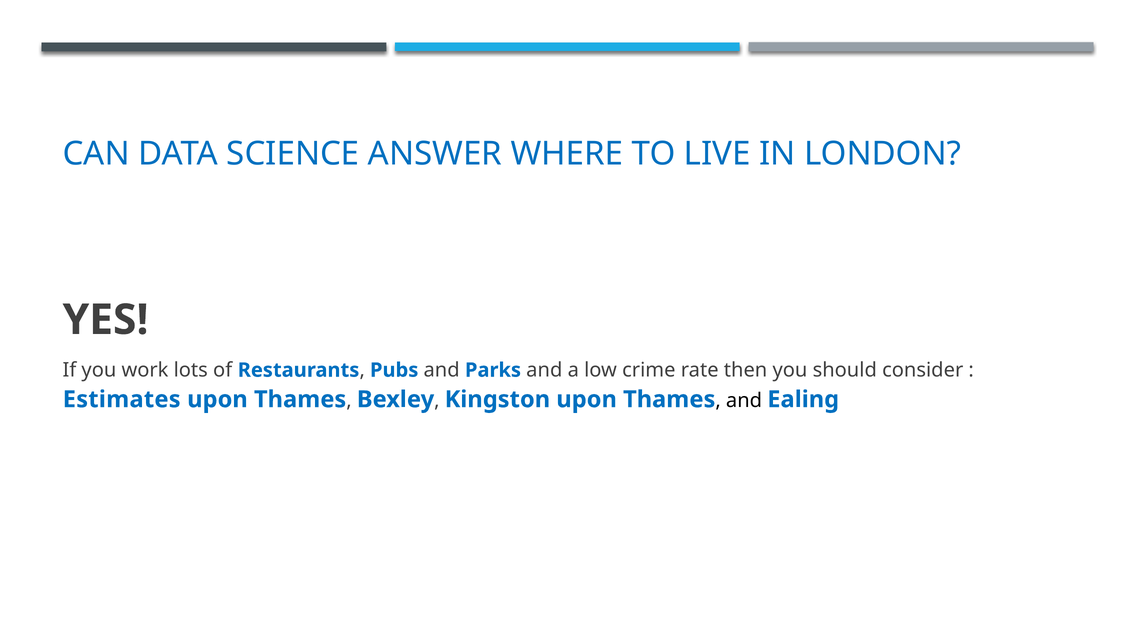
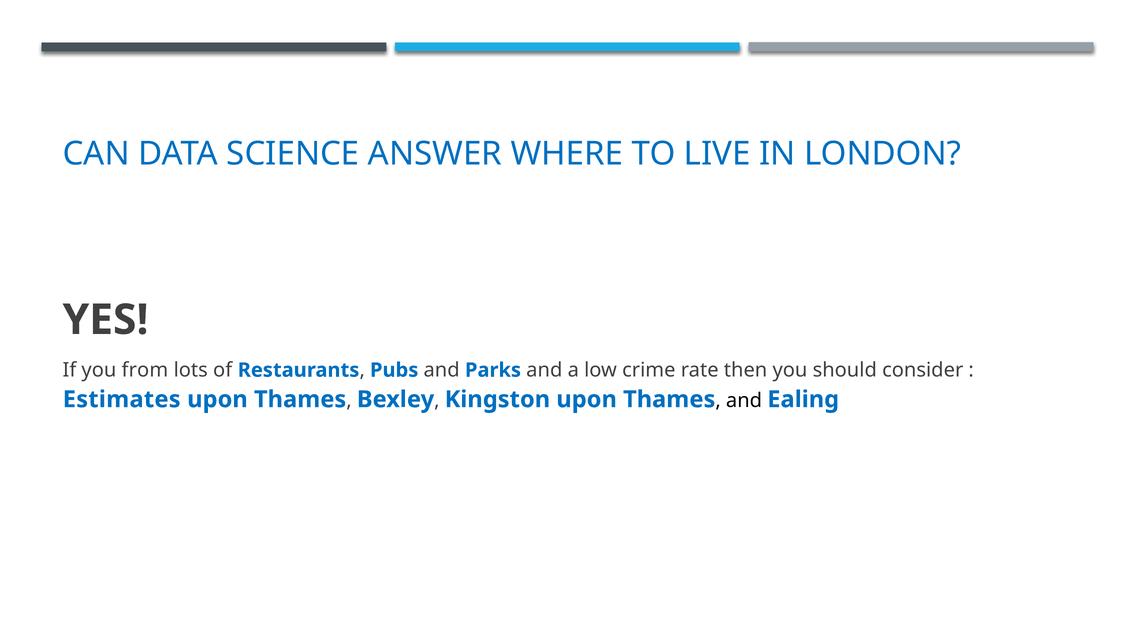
work: work -> from (145, 370)
